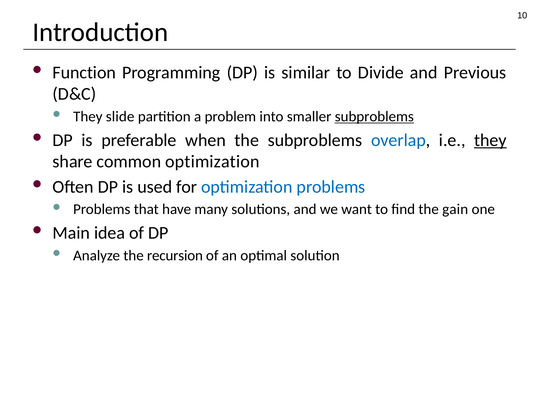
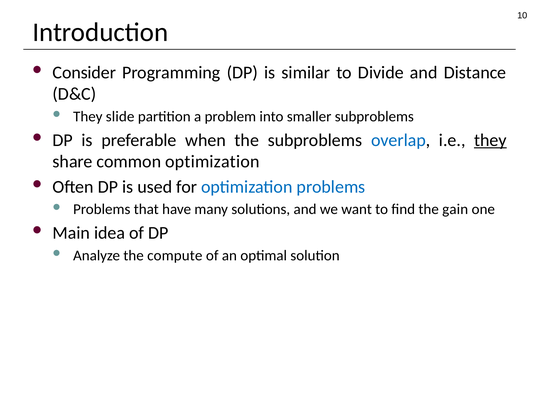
Function: Function -> Consider (84, 73)
Previous: Previous -> Distance (475, 73)
subproblems underline: present -> none (374, 117)
recursion: recursion -> compute (175, 256)
